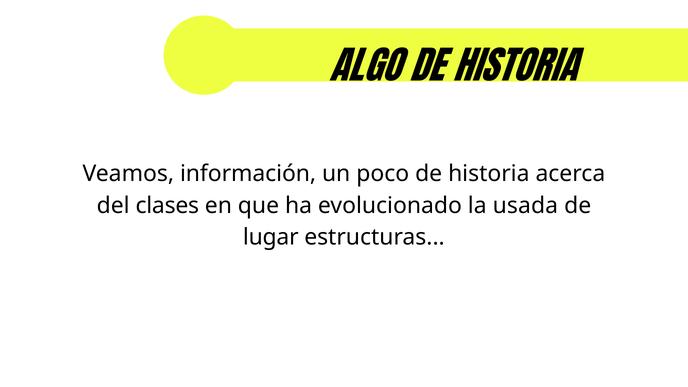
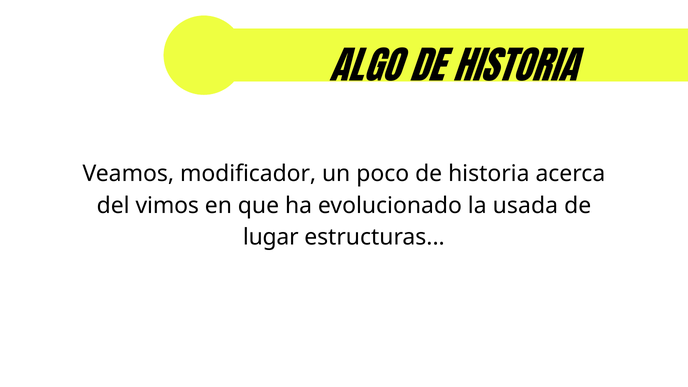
información: información -> modificador (248, 174)
clases: clases -> vimos (167, 206)
